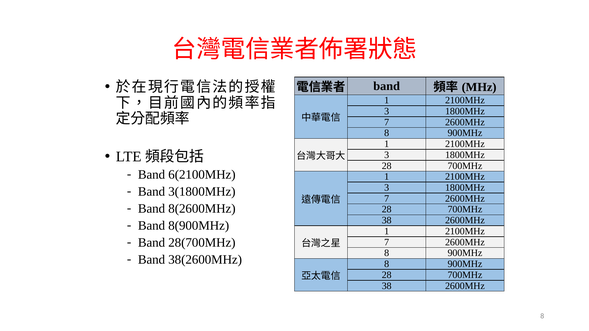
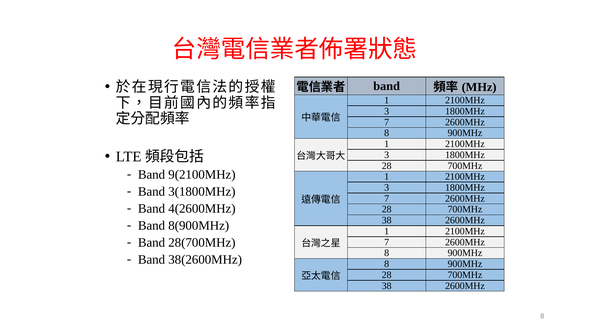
6(2100MHz: 6(2100MHz -> 9(2100MHz (202, 175)
8(2600MHz: 8(2600MHz -> 4(2600MHz (202, 209)
